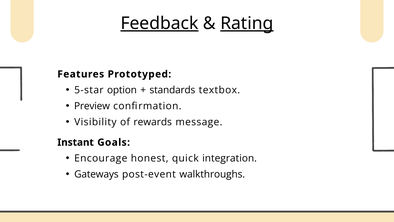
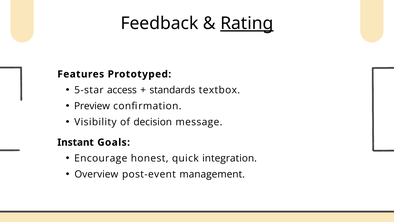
Feedback underline: present -> none (159, 23)
option: option -> access (122, 90)
rewards: rewards -> decision (153, 122)
Gateways: Gateways -> Overview (96, 174)
walkthroughs: walkthroughs -> management (212, 174)
